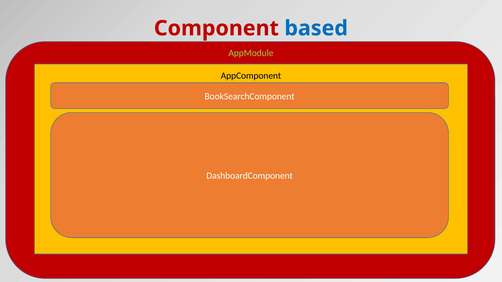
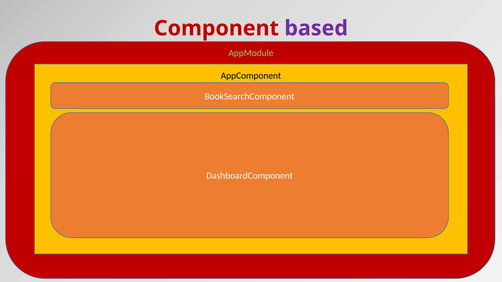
based colour: blue -> purple (316, 28)
